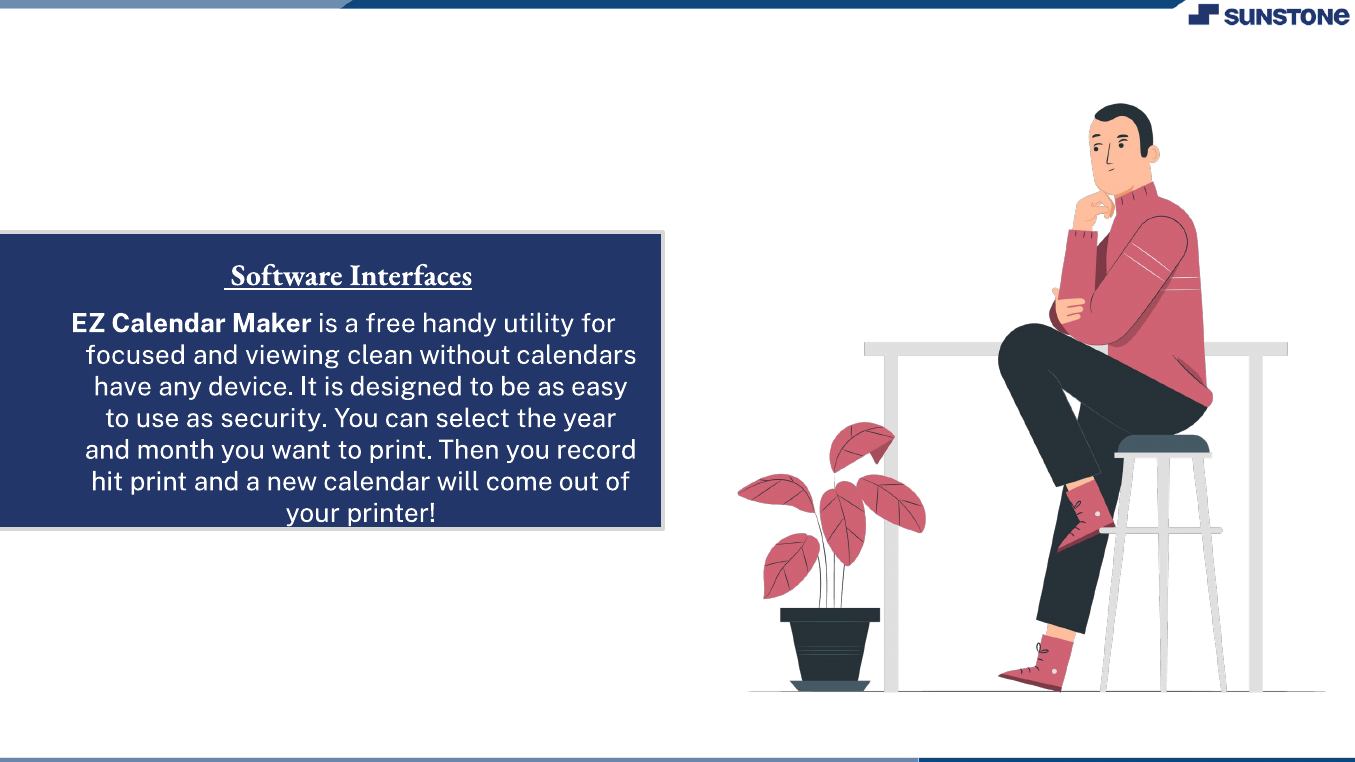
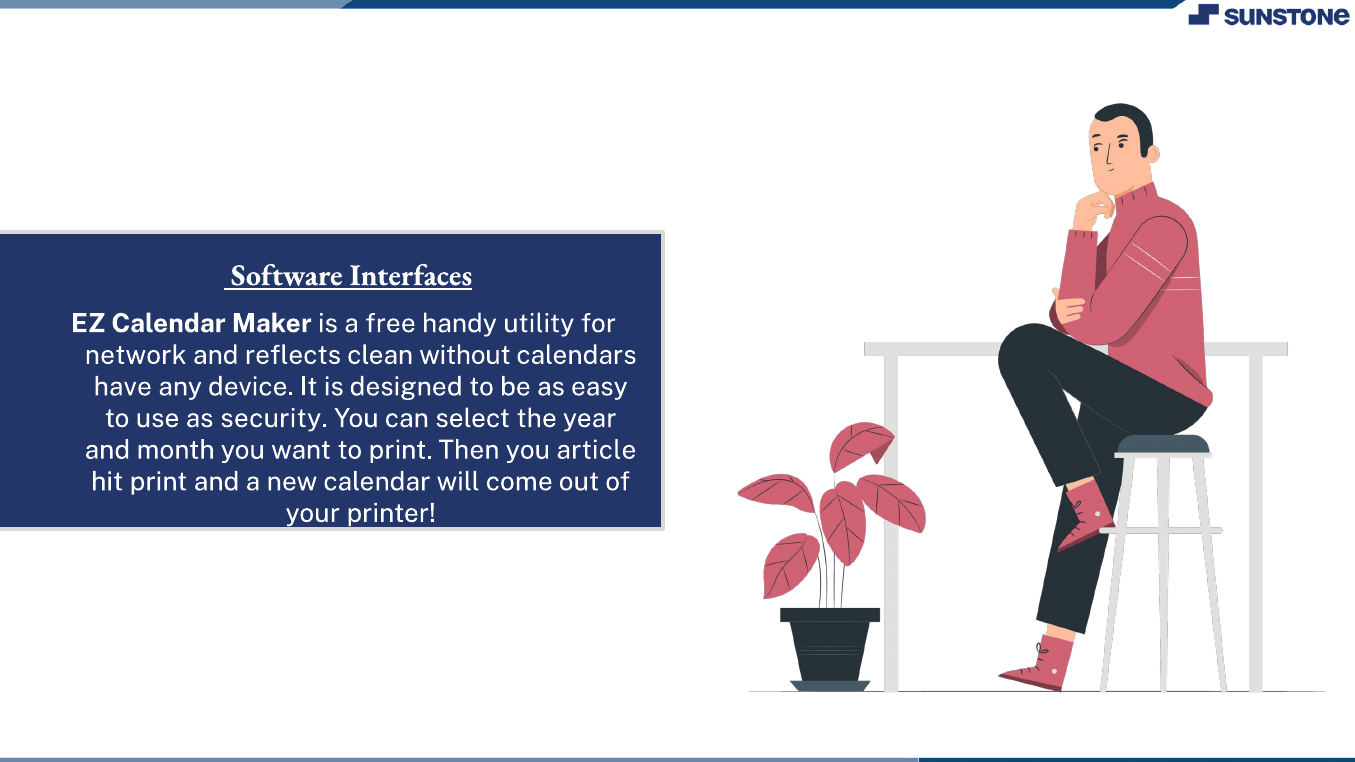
focused: focused -> network (136, 355)
viewing: viewing -> reflects (293, 355)
record: record -> article (596, 450)
